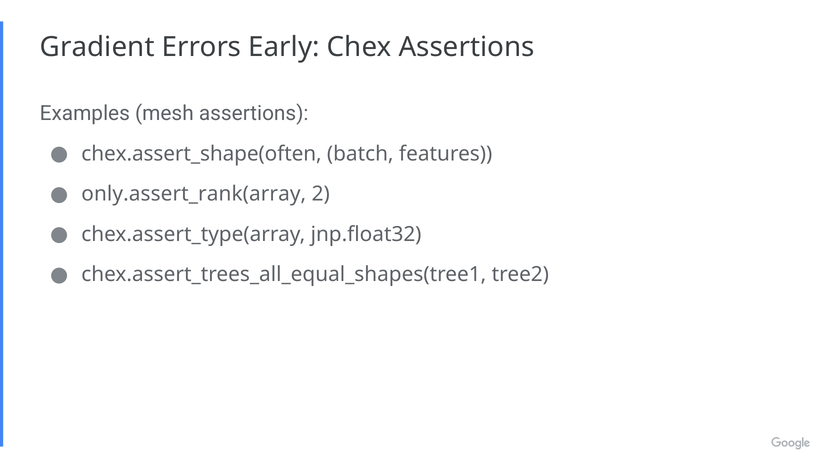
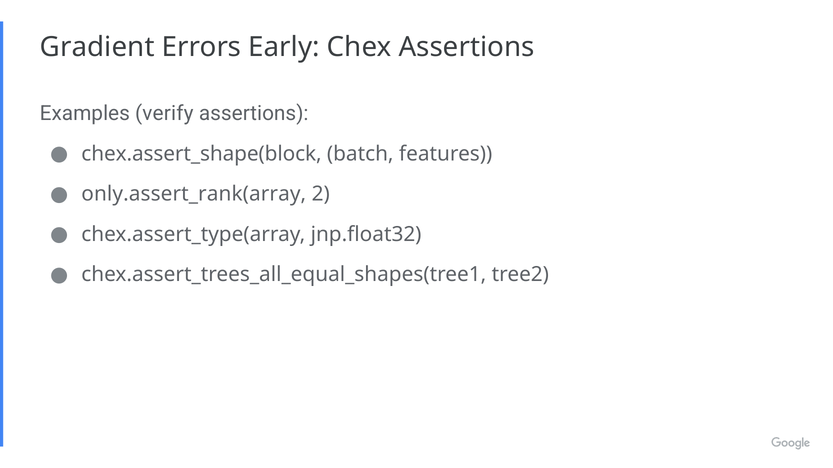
mesh: mesh -> verify (164, 114)
chex.assert_shape(often: chex.assert_shape(often -> chex.assert_shape(block (202, 154)
